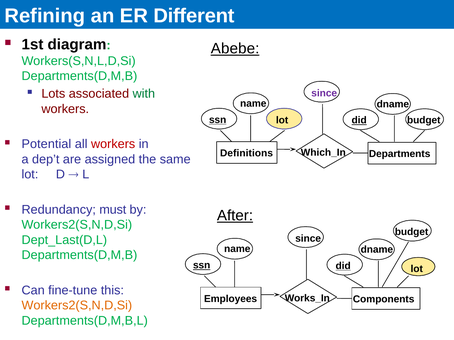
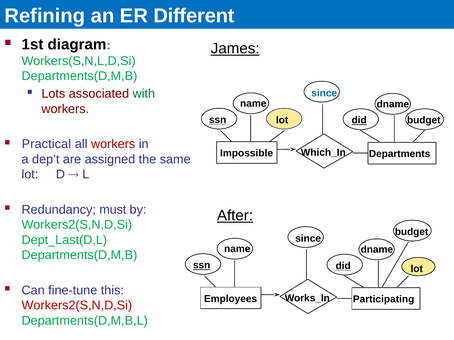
Abebe: Abebe -> James (235, 49)
since colour: purple -> blue (324, 93)
Potential: Potential -> Practical (46, 144)
Definitions: Definitions -> Impossible (247, 154)
Components: Components -> Participating (384, 300)
Workers2(S,N,D,Si colour: orange -> red (77, 306)
